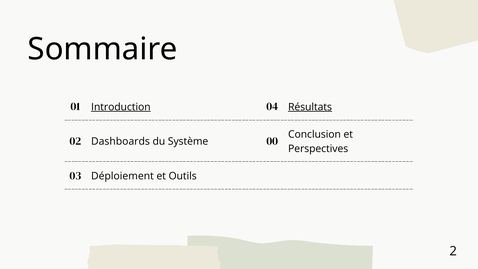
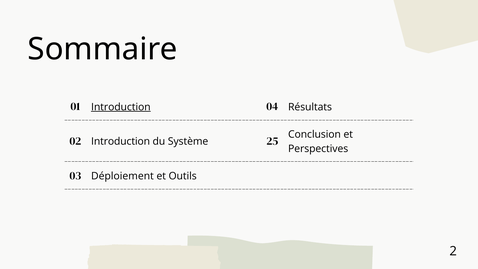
Résultats underline: present -> none (310, 107)
02 Dashboards: Dashboards -> Introduction (121, 141)
00: 00 -> 25 (272, 141)
